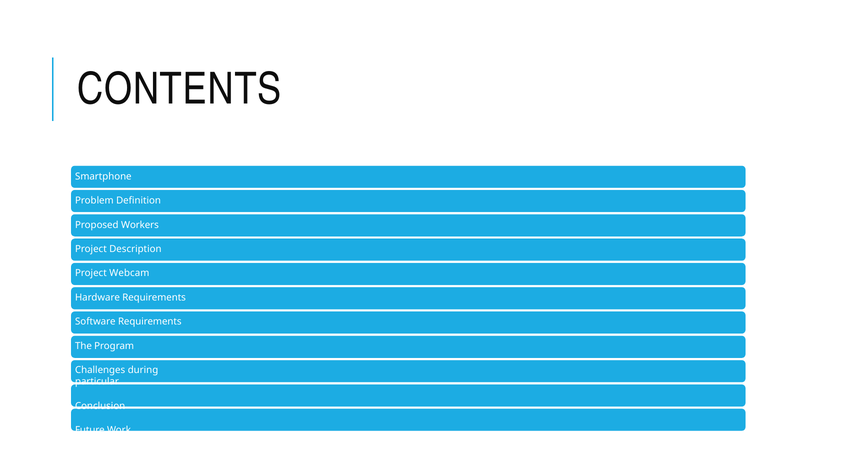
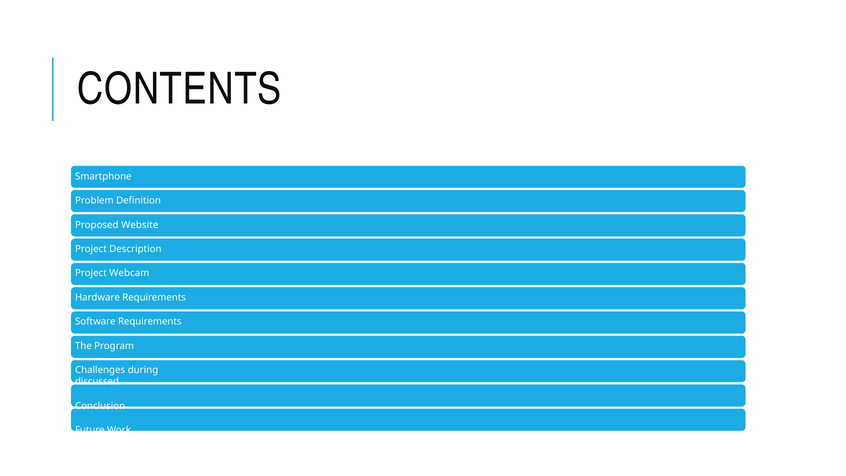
Workers: Workers -> Website (140, 225)
particular: particular -> discussed (97, 382)
